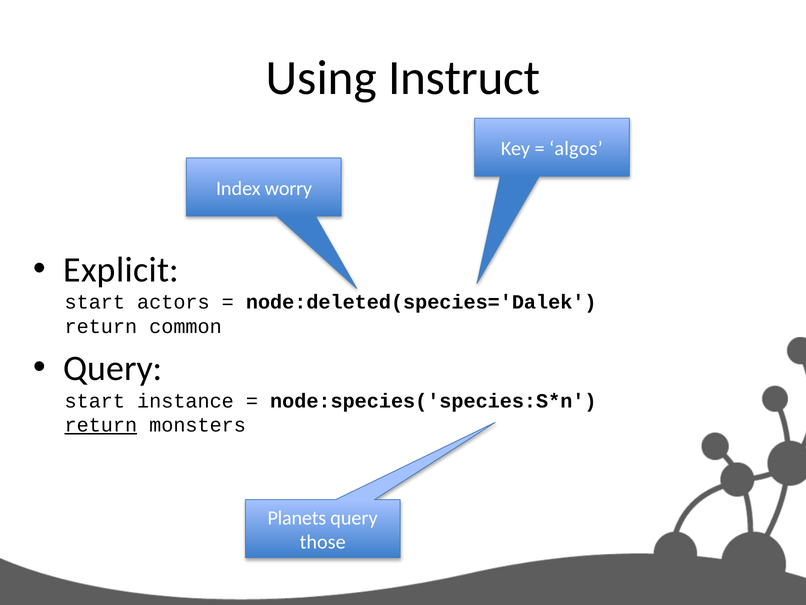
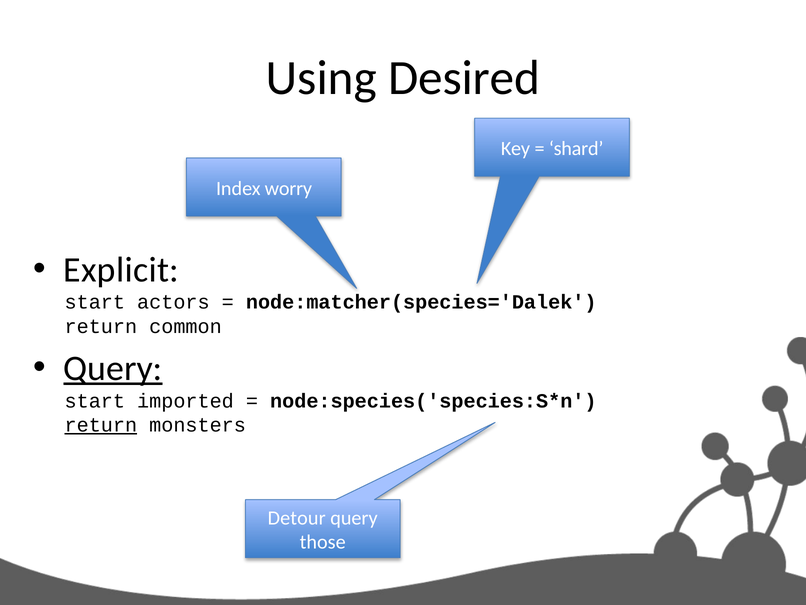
Instruct: Instruct -> Desired (464, 78)
algos: algos -> shard (576, 149)
node:deleted(species='Dalek: node:deleted(species='Dalek -> node:matcher(species='Dalek (421, 302)
Query underline: none -> present (113, 368)
instance: instance -> imported (185, 401)
Planets: Planets -> Detour (297, 518)
